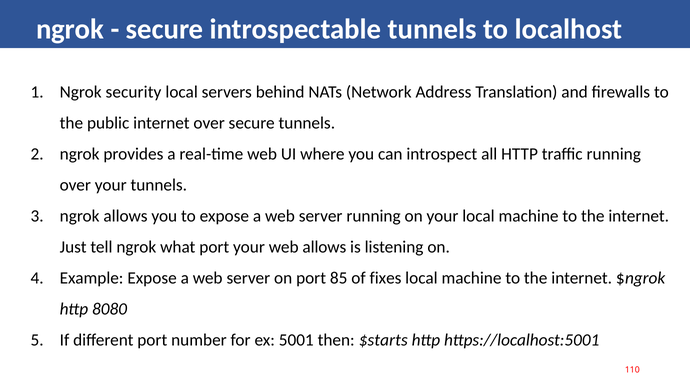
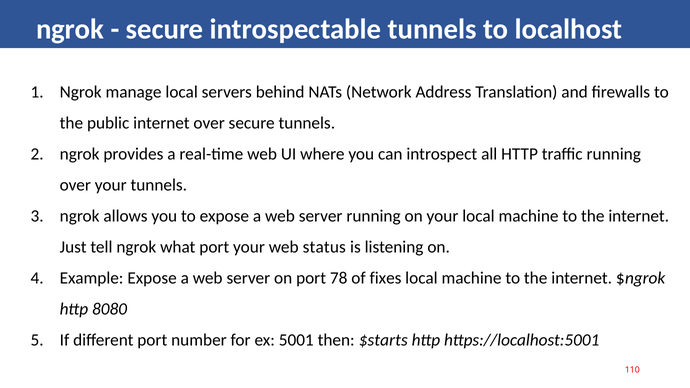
security: security -> manage (134, 92)
web allows: allows -> status (324, 247)
85: 85 -> 78 (339, 278)
